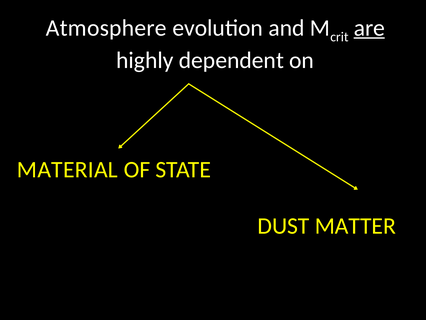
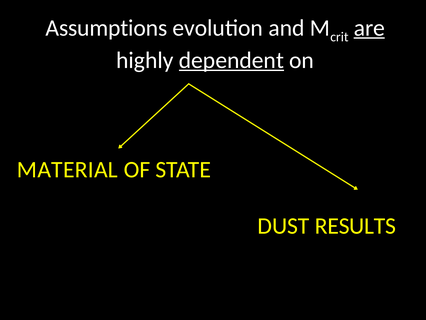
Atmosphere: Atmosphere -> Assumptions (106, 28)
dependent underline: none -> present (231, 60)
MATTER: MATTER -> RESULTS (355, 226)
